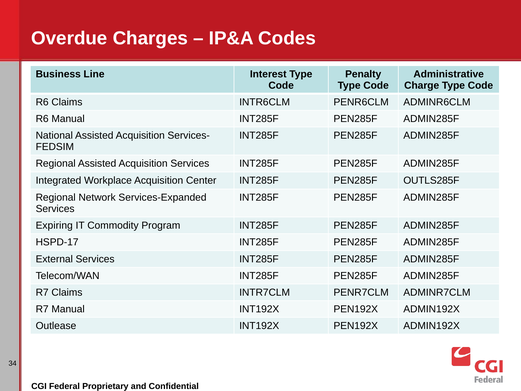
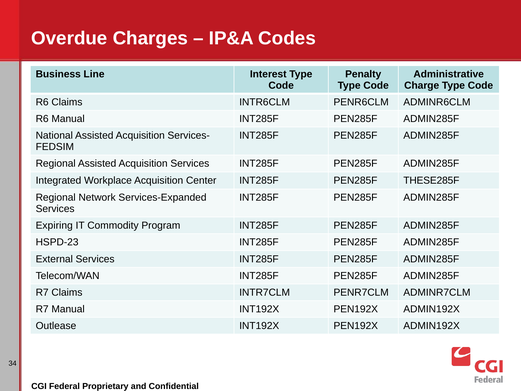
OUTLS285F: OUTLS285F -> THESE285F (431, 180)
HSPD-17: HSPD-17 -> HSPD-23 (57, 242)
